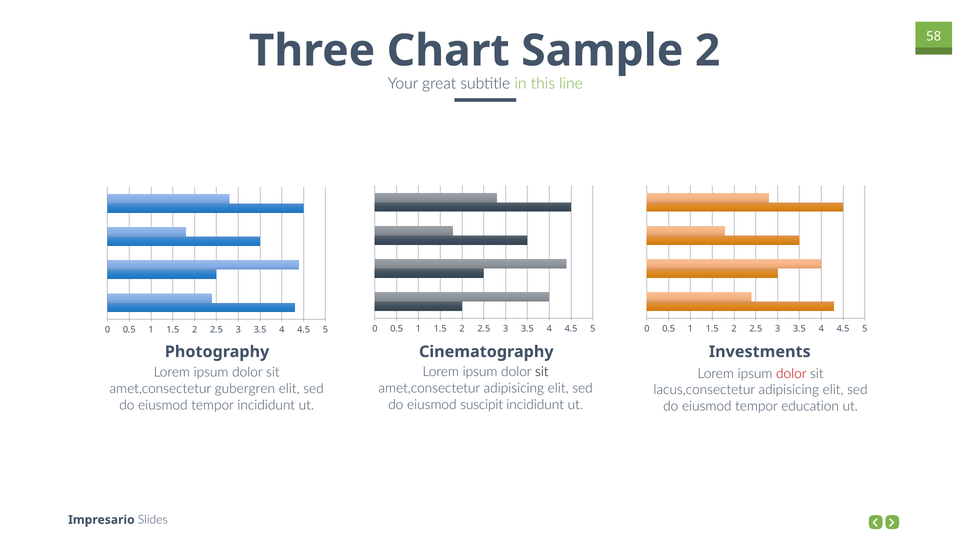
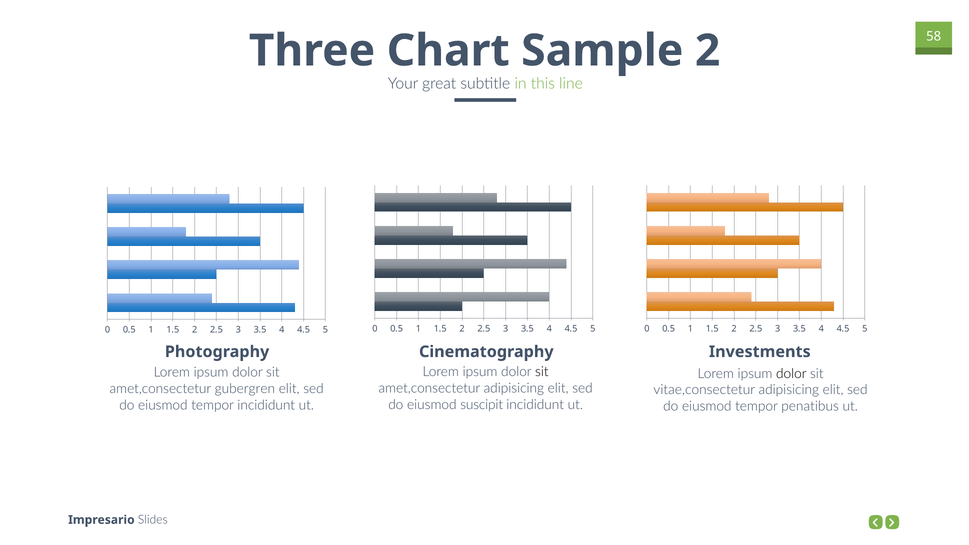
dolor colour: red -> black (791, 374)
lacus,consectetur: lacus,consectetur -> vitae,consectetur (704, 390)
education: education -> penatibus (810, 406)
